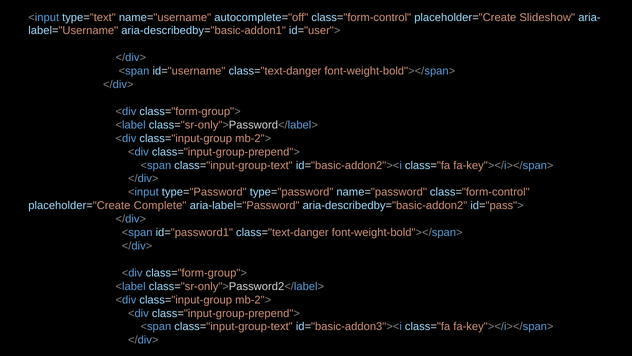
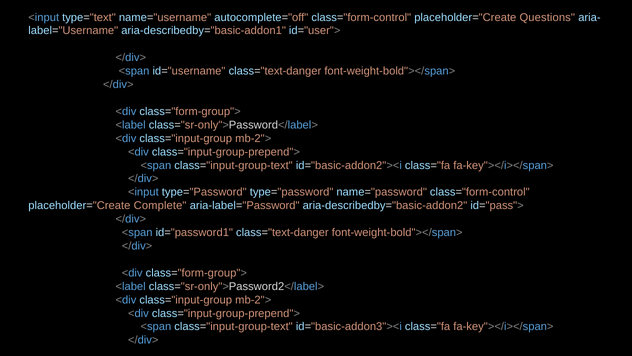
Slideshow: Slideshow -> Questions (547, 17)
